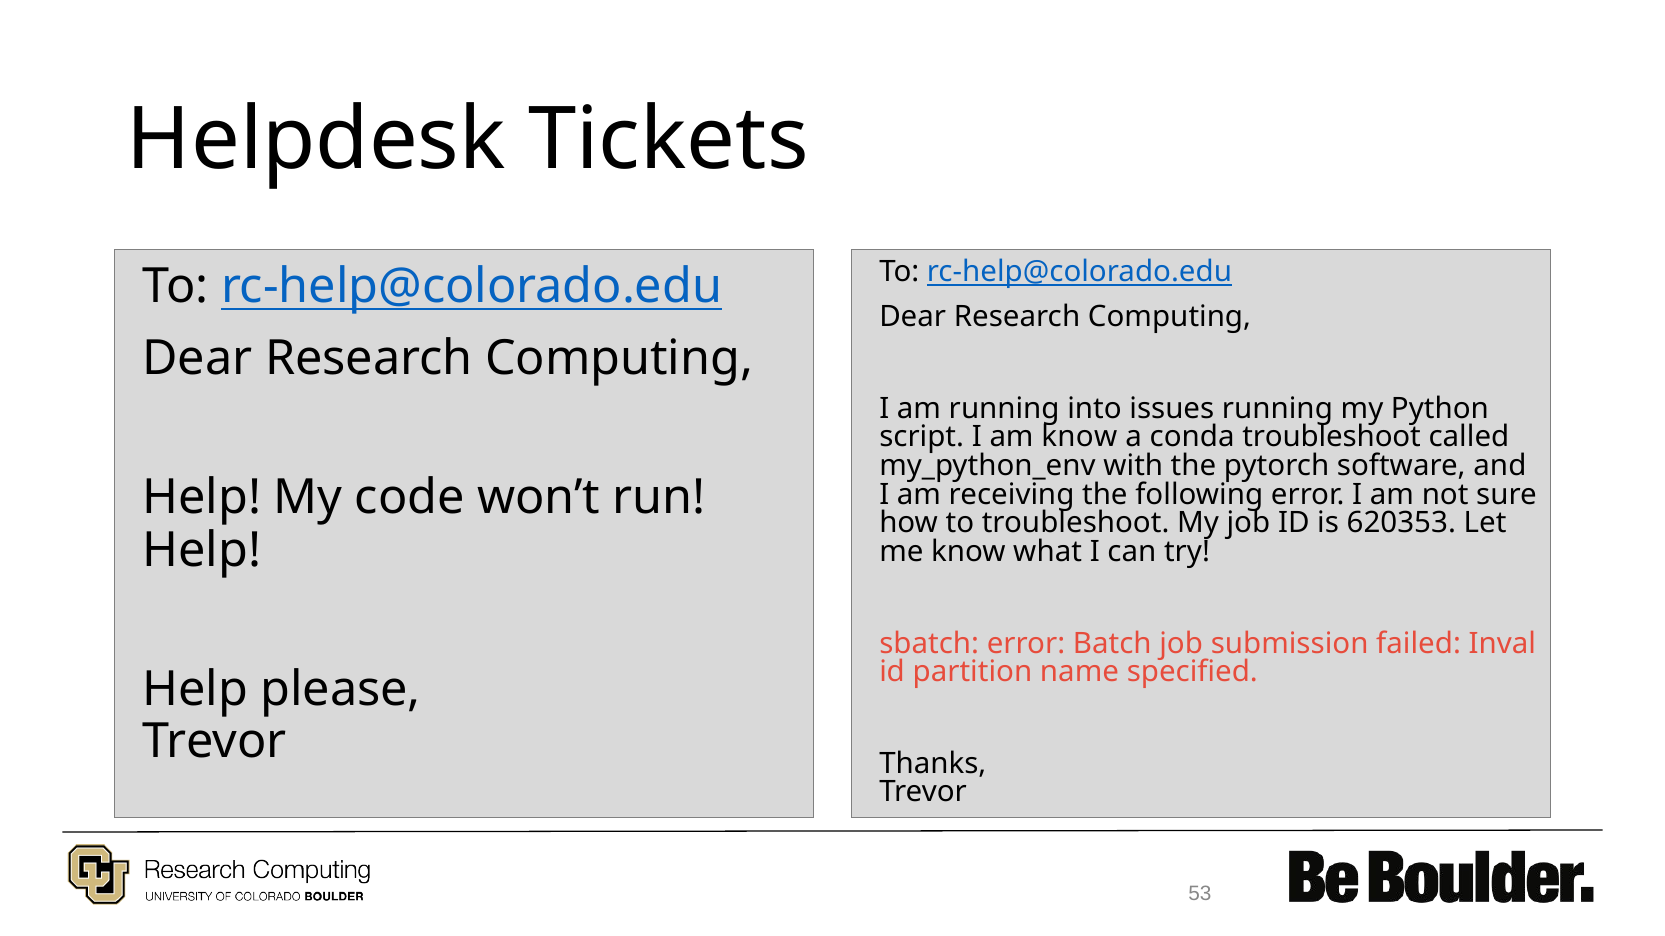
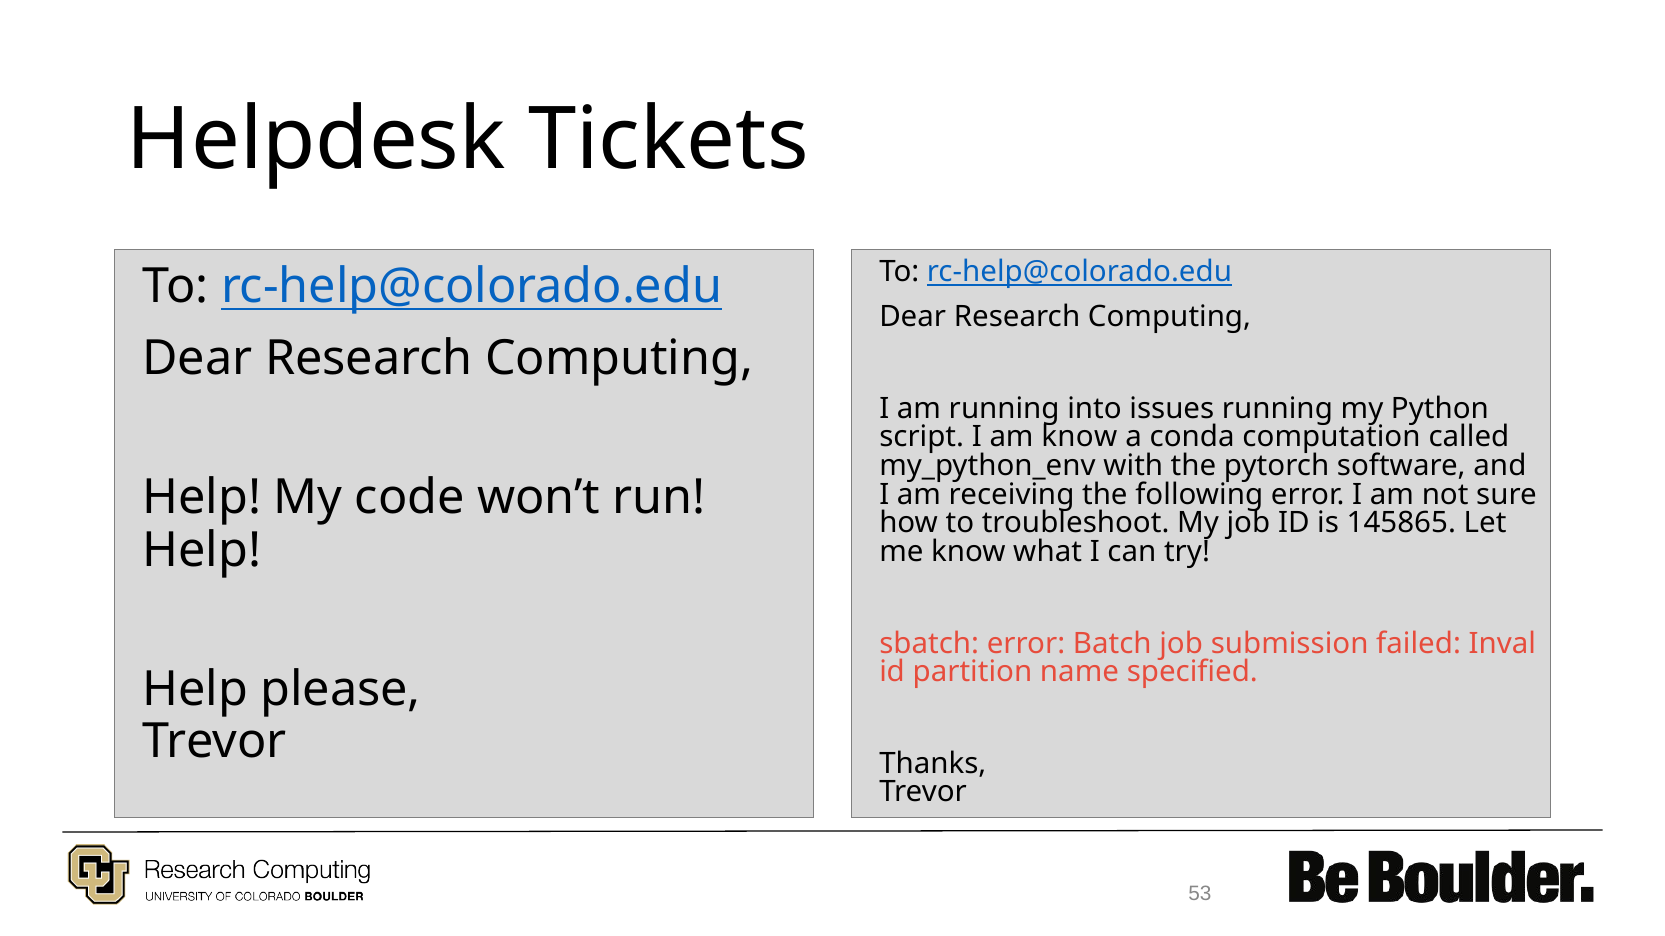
conda troubleshoot: troubleshoot -> computation (1331, 437)
620353: 620353 -> 145865 (1401, 523)
